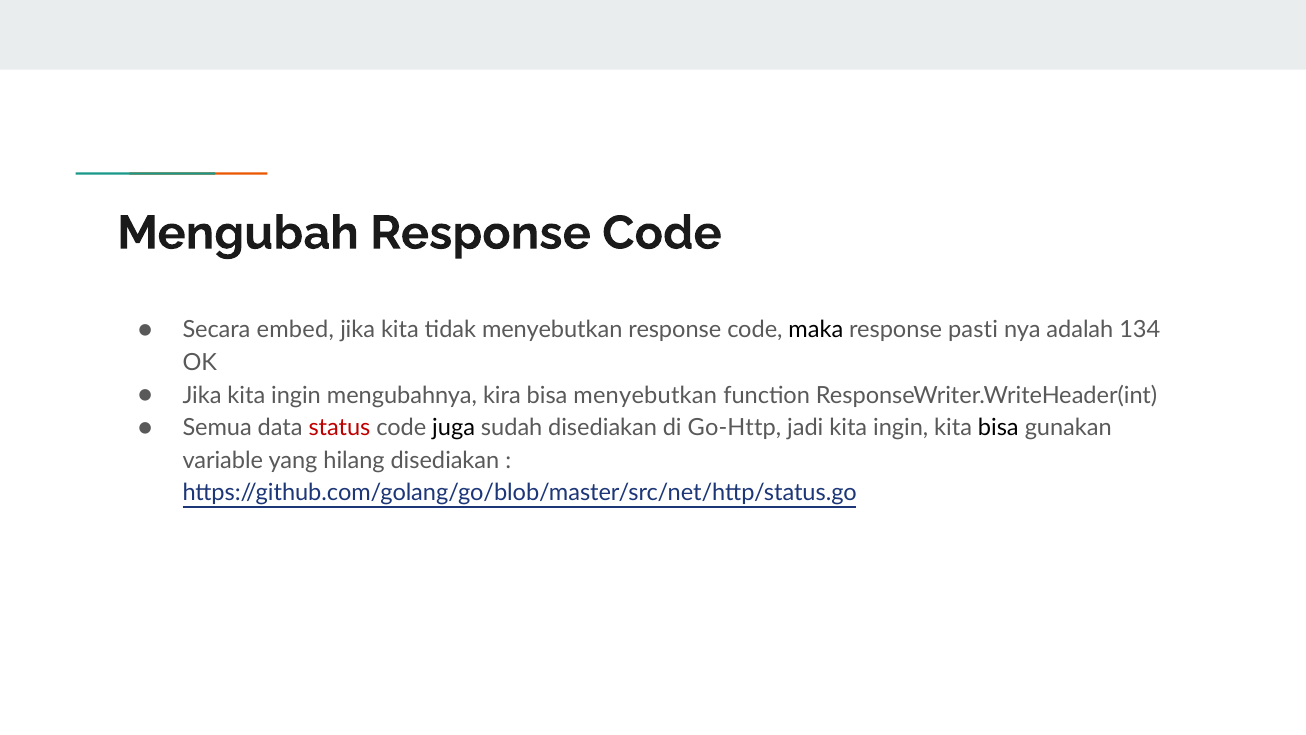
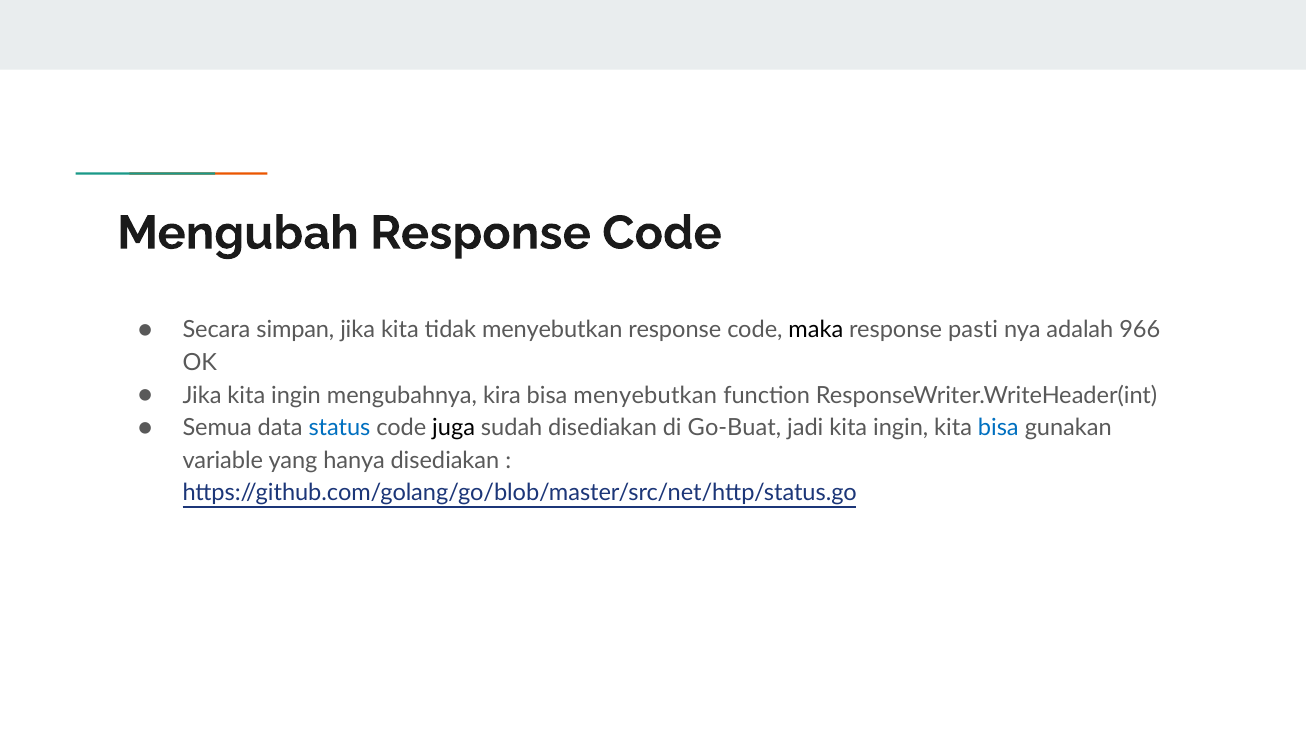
embed: embed -> simpan (295, 330)
134: 134 -> 966 (1140, 330)
status colour: red -> blue (339, 428)
Go-Http: Go-Http -> Go-Buat (735, 428)
bisa colour: black -> blue (998, 428)
hilang: hilang -> hanya (354, 460)
